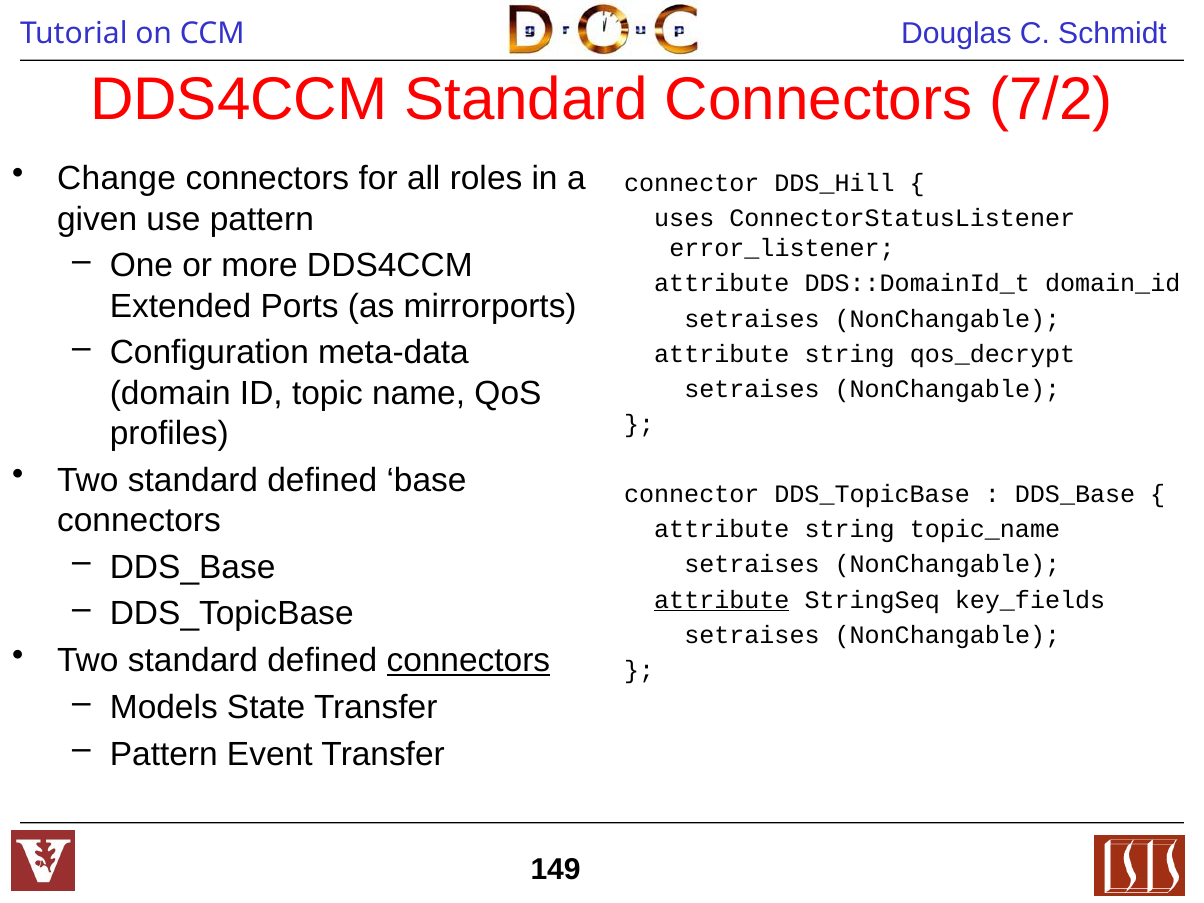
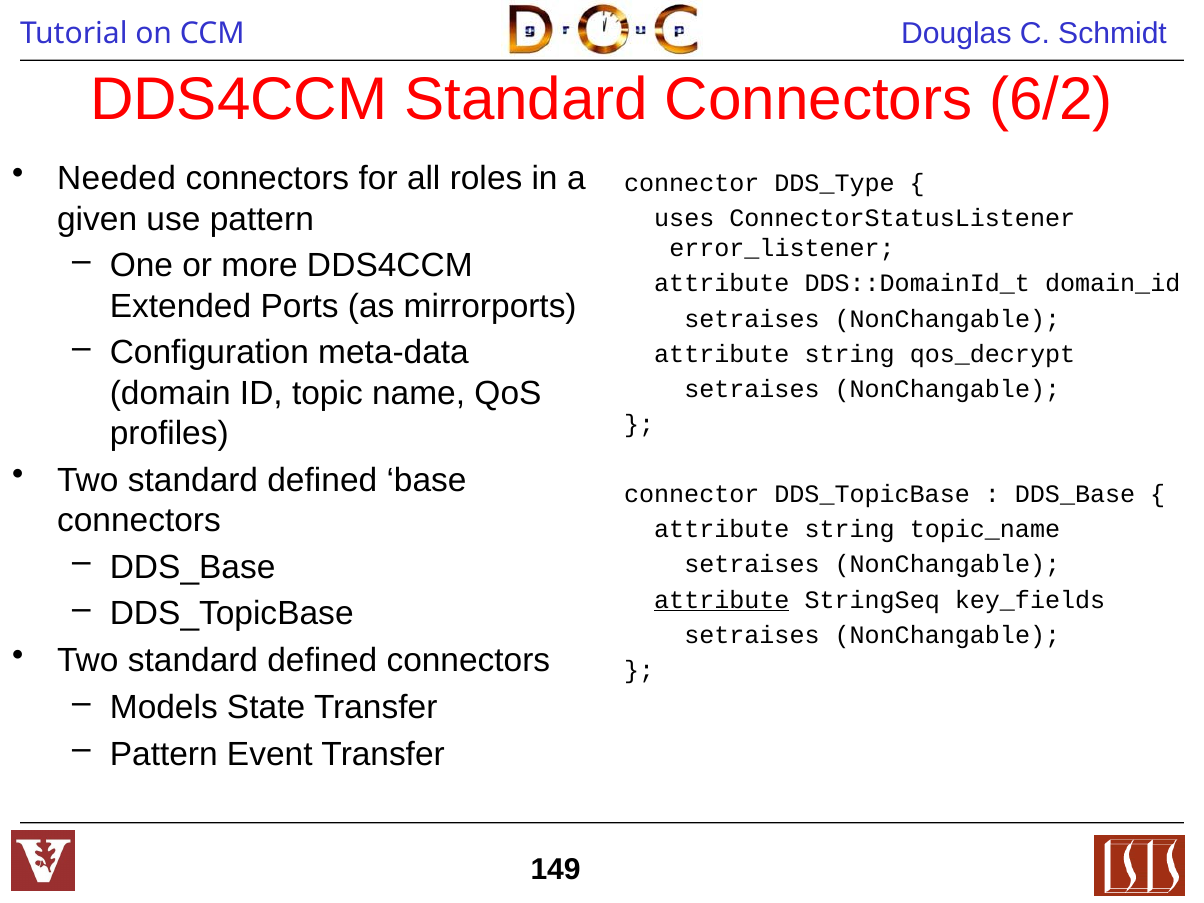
7/2: 7/2 -> 6/2 (1051, 99)
Change: Change -> Needed (117, 179)
DDS_Hill: DDS_Hill -> DDS_Type (835, 183)
connectors underline: present -> none (468, 661)
